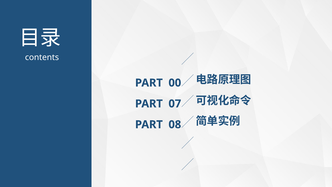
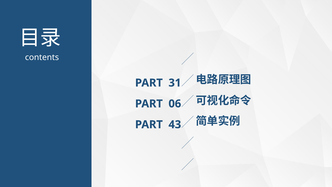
00: 00 -> 31 (175, 83)
07: 07 -> 06 (175, 104)
08: 08 -> 43 (175, 124)
